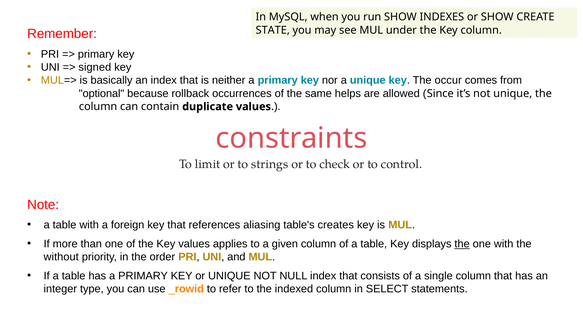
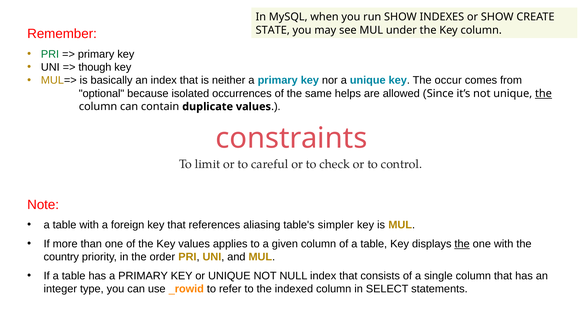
PRI colour: black -> green (50, 54)
signed: signed -> though (95, 67)
rollback: rollback -> isolated (190, 93)
the underline: none -> present (543, 93)
strings: strings -> careful (270, 164)
creates: creates -> simpler (336, 225)
without: without -> country (61, 257)
